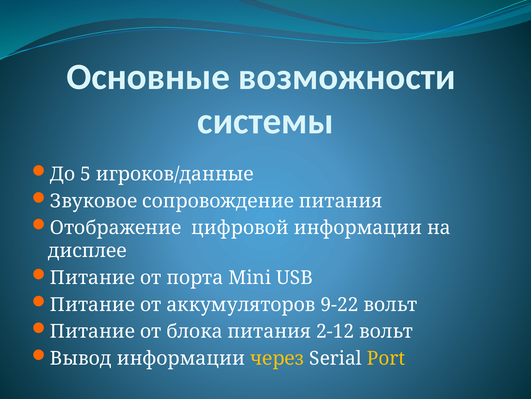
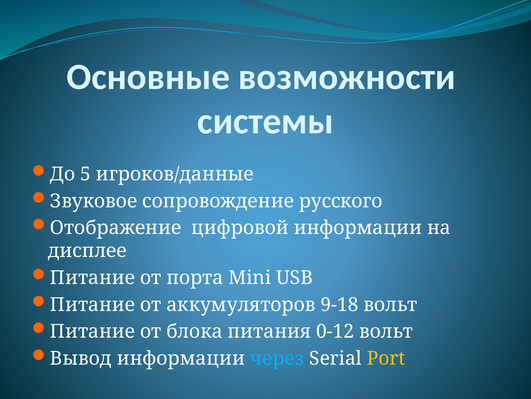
сопровождение питания: питания -> русского (341, 201)
9-22: 9-22 -> 9-18 (340, 304)
2-12: 2-12 -> 0-12 (335, 331)
через colour: yellow -> light blue (277, 358)
